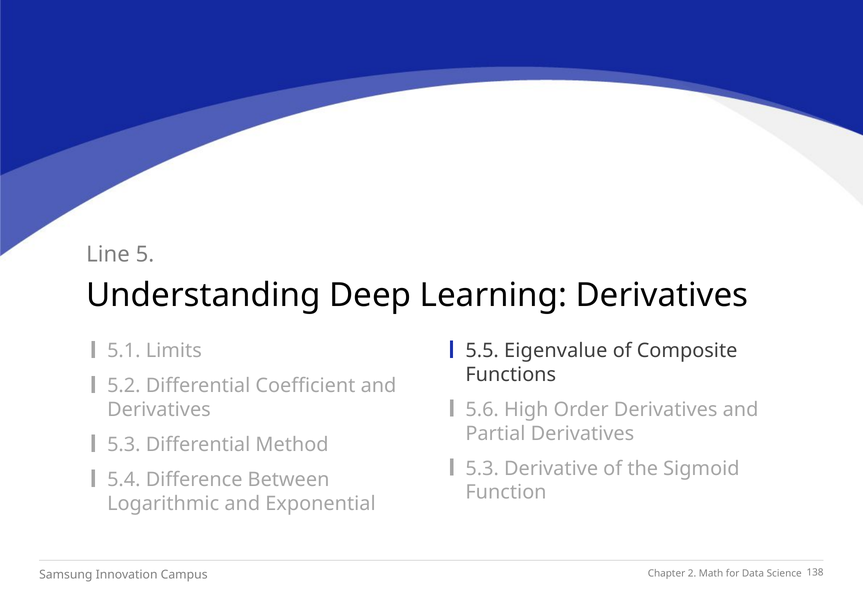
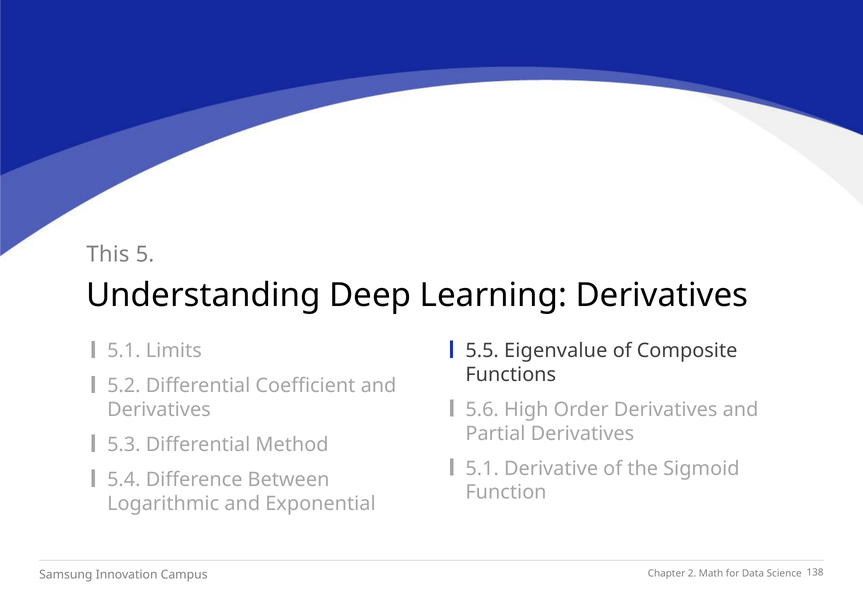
Line: Line -> This (108, 254)
5.3: 5.3 -> 5.1 (482, 468)
